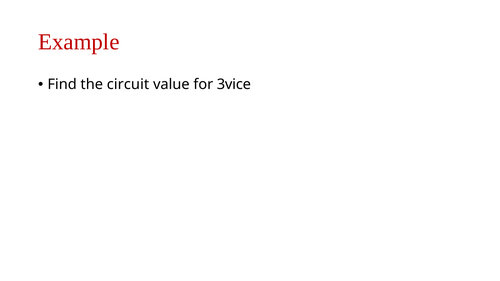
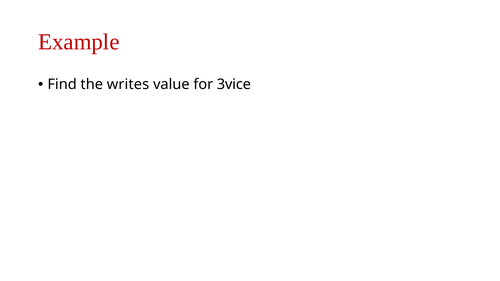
circuit: circuit -> writes (128, 85)
